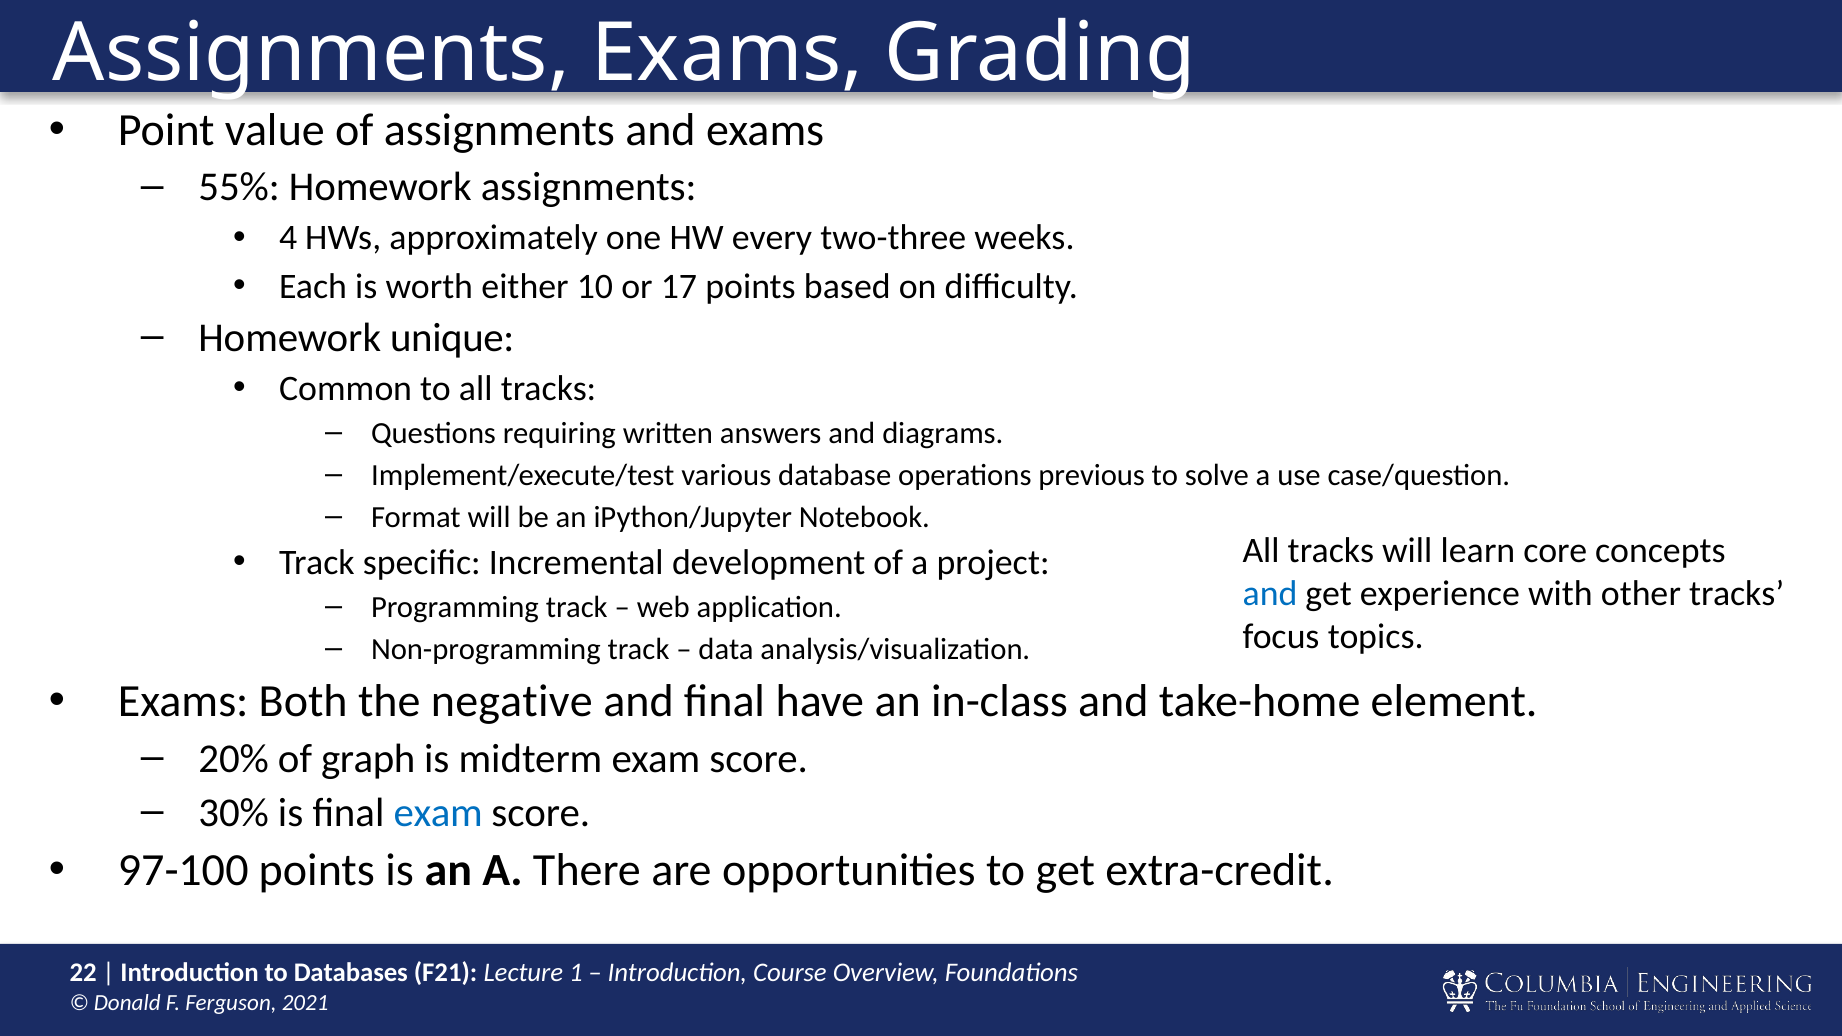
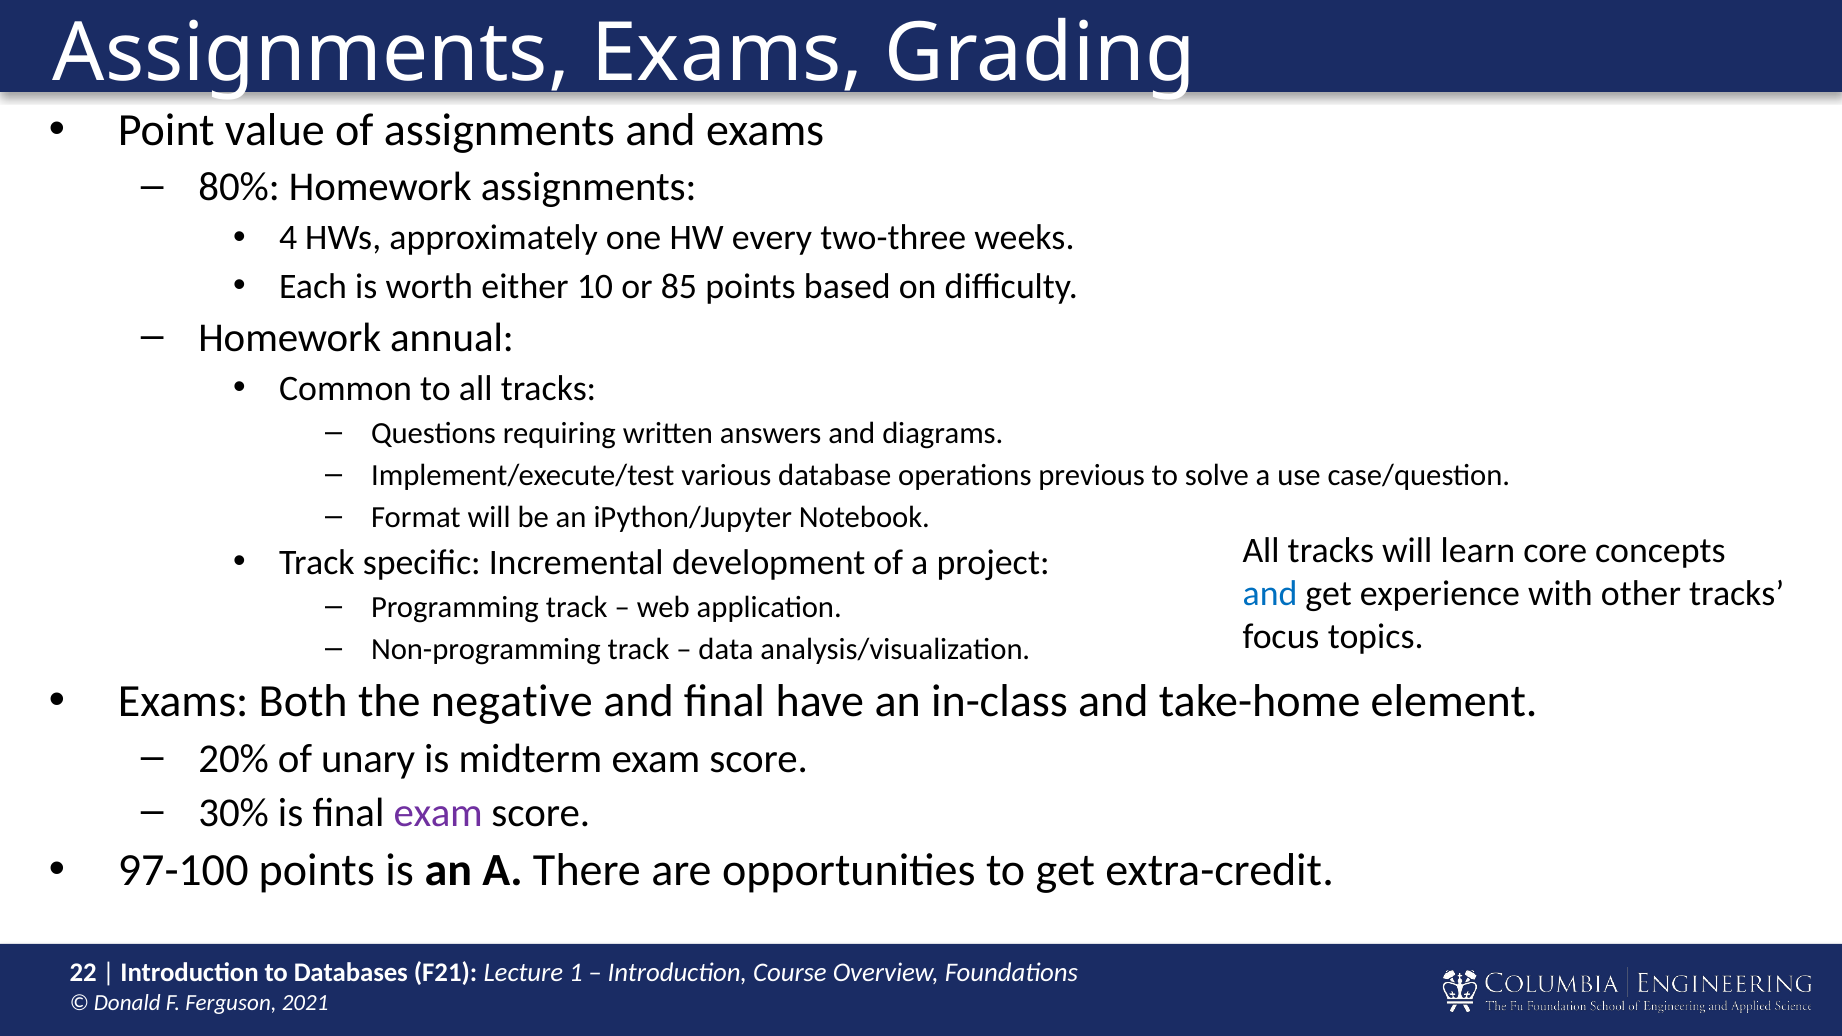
55%: 55% -> 80% (239, 187)
17: 17 -> 85 (679, 286)
unique: unique -> annual (452, 338)
graph: graph -> unary (368, 759)
exam colour: blue -> purple (438, 813)
